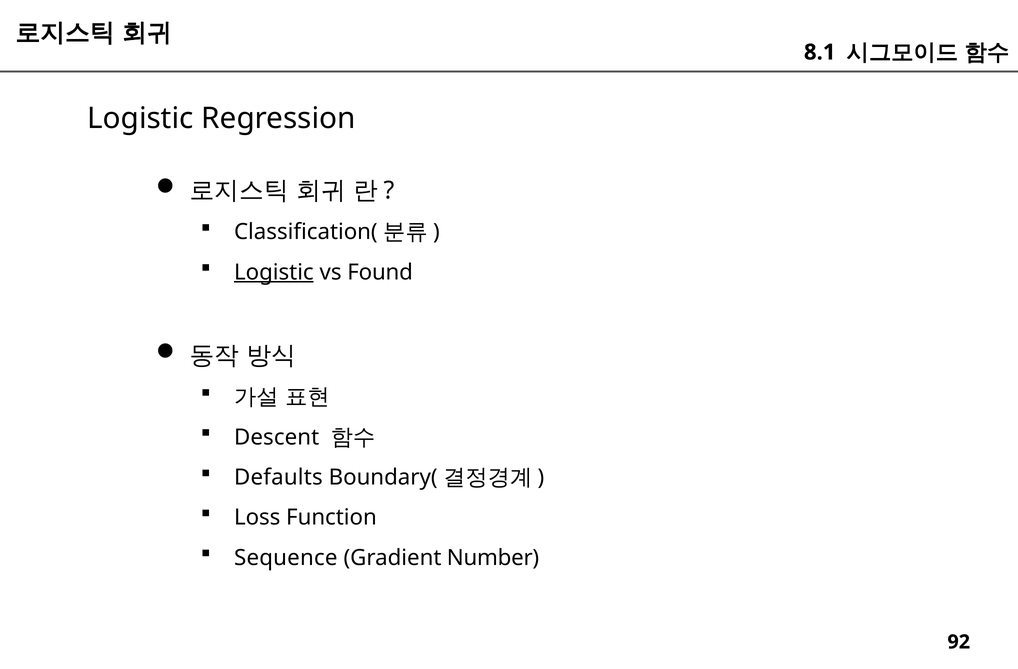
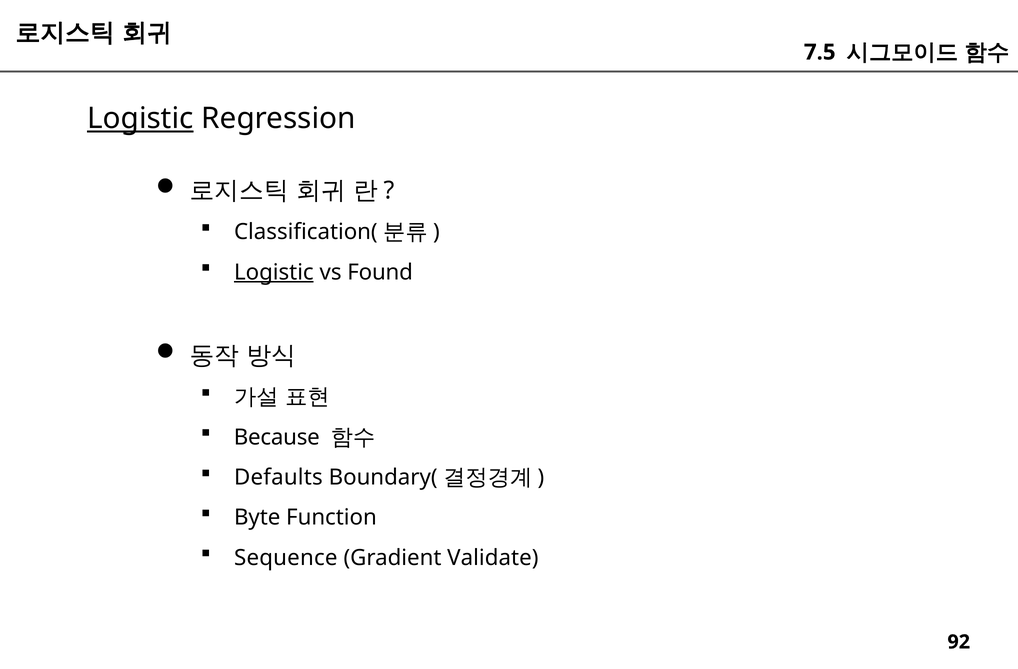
8.1: 8.1 -> 7.5 (820, 52)
Logistic underline: none -> present (140, 119)
Descent: Descent -> Because (277, 437)
Loss: Loss -> Byte (257, 517)
Number: Number -> Validate (493, 557)
